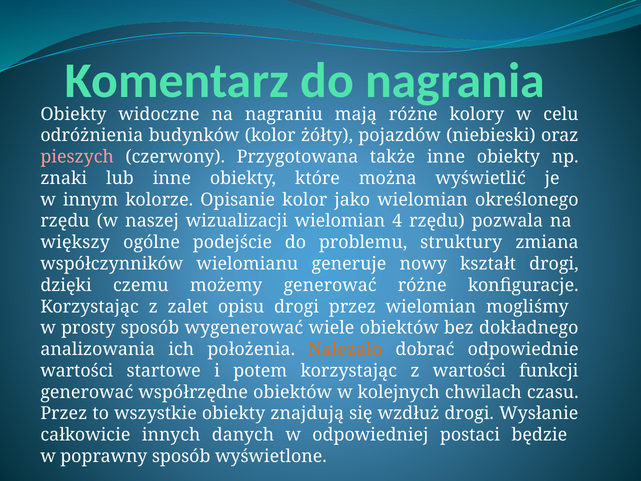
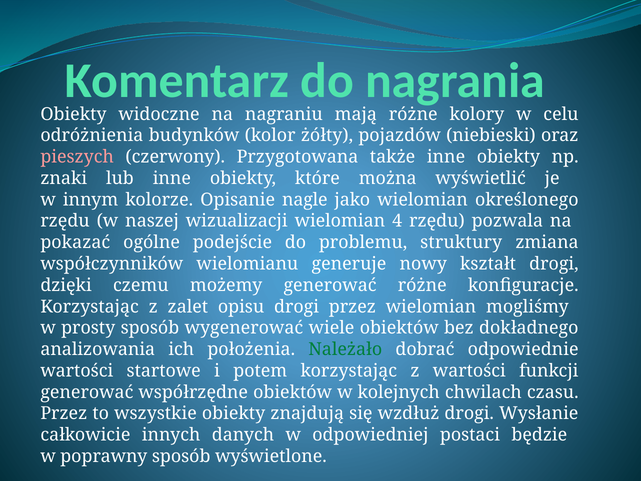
Opisanie kolor: kolor -> nagle (305, 200)
większy: większy -> pokazać (75, 242)
Należało colour: orange -> green (345, 349)
